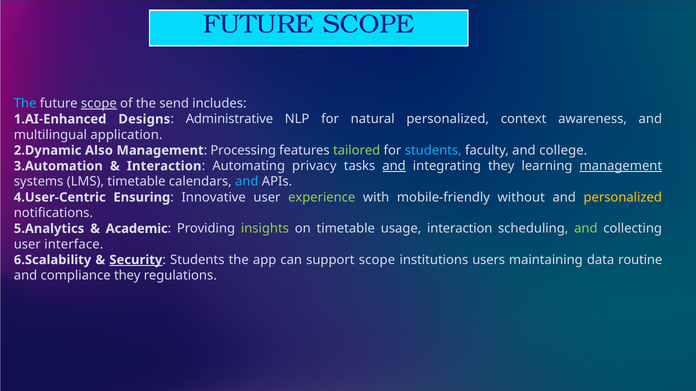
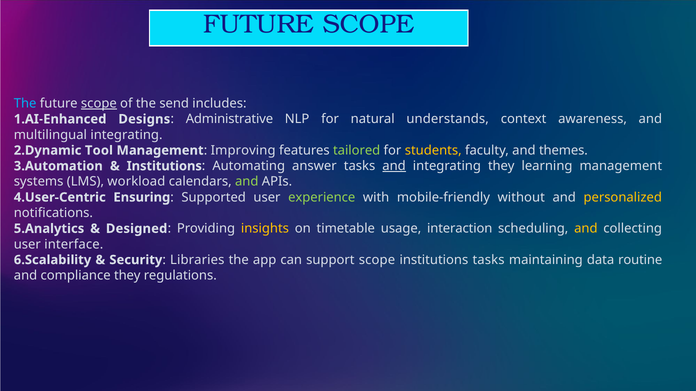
natural personalized: personalized -> understands (448, 119)
multilingual application: application -> integrating (126, 135)
Also: Also -> Tool (99, 151)
Processing: Processing -> Improving (243, 151)
students colour: light blue -> yellow (433, 151)
college: college -> themes (563, 151)
Interaction: Interaction -> Institutions (164, 166)
privacy: privacy -> answer (314, 166)
management underline: present -> none (621, 166)
LMS timetable: timetable -> workload (136, 182)
and colour: light blue -> light green (247, 182)
Innovative: Innovative -> Supported (214, 198)
Academic: Academic -> Designed (137, 229)
insights colour: light green -> yellow (265, 229)
and colour: light green -> yellow (586, 229)
Security underline: present -> none (136, 260)
Students: Students -> Libraries (197, 260)
institutions users: users -> tasks (489, 260)
